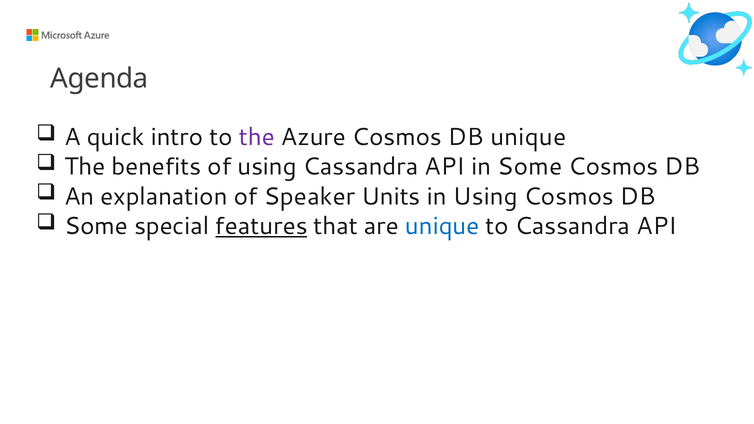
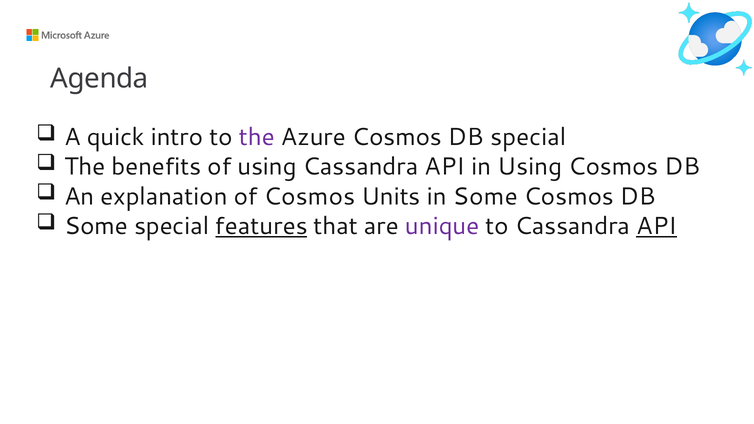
DB unique: unique -> special (528, 137)
in Some: Some -> Using (530, 167)
of Speaker: Speaker -> Cosmos (310, 196)
in Using: Using -> Some (485, 196)
unique colour: blue -> purple (442, 226)
API underline: none -> present (657, 226)
